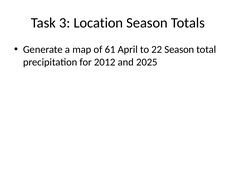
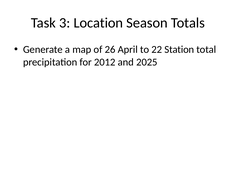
61: 61 -> 26 (110, 50)
22 Season: Season -> Station (179, 50)
